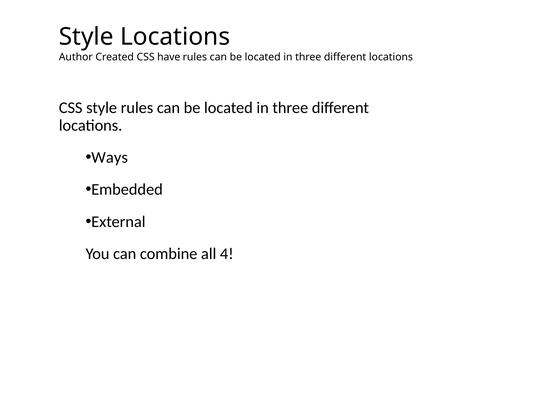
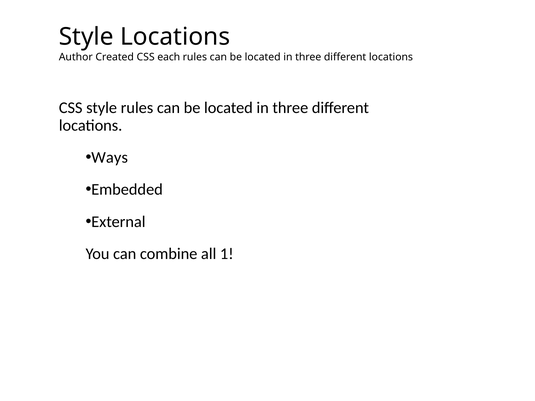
have: have -> each (169, 57)
4: 4 -> 1 (227, 254)
